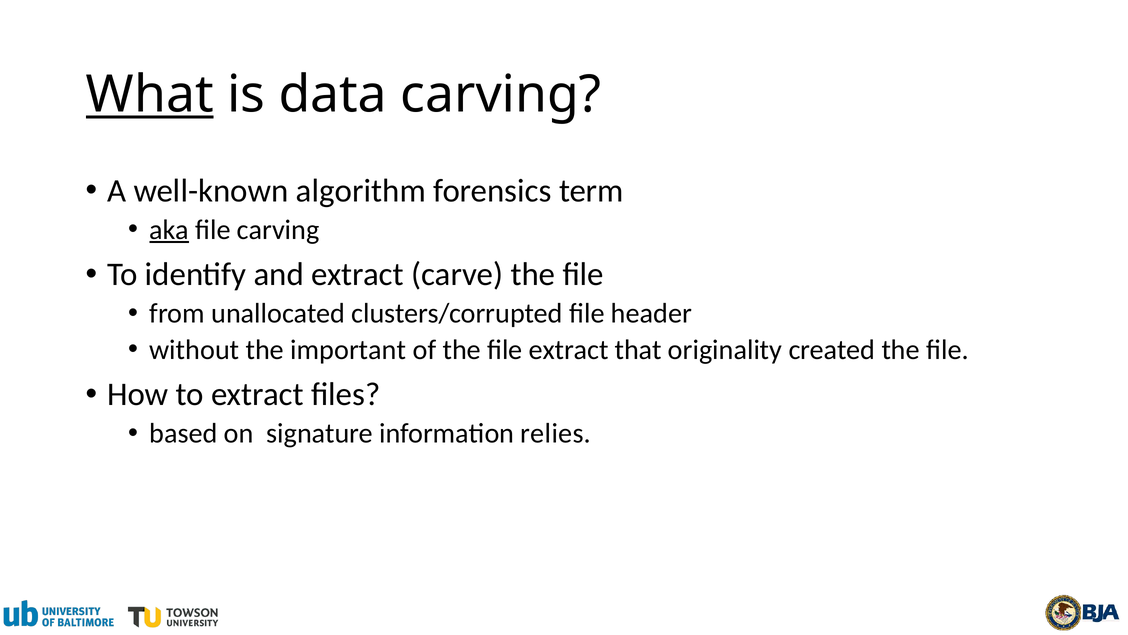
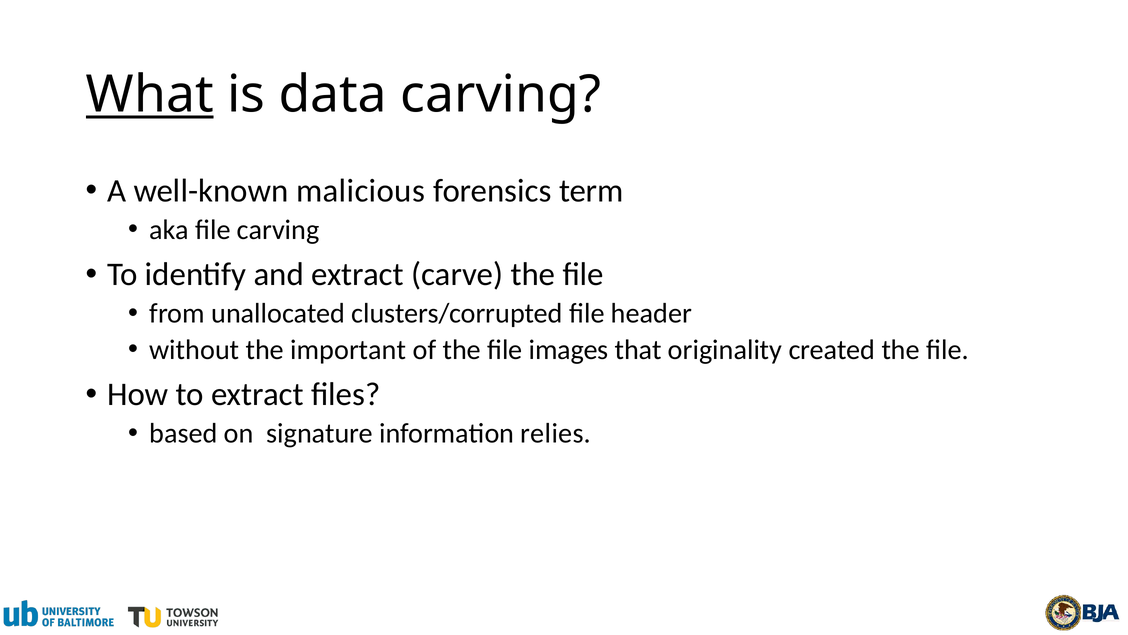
algorithm: algorithm -> malicious (361, 191)
aka underline: present -> none (169, 230)
file extract: extract -> images (569, 350)
